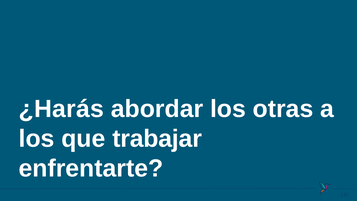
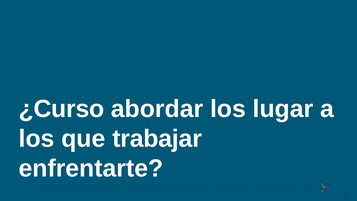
¿Harás: ¿Harás -> ¿Curso (61, 109)
otras: otras -> lugar (283, 109)
